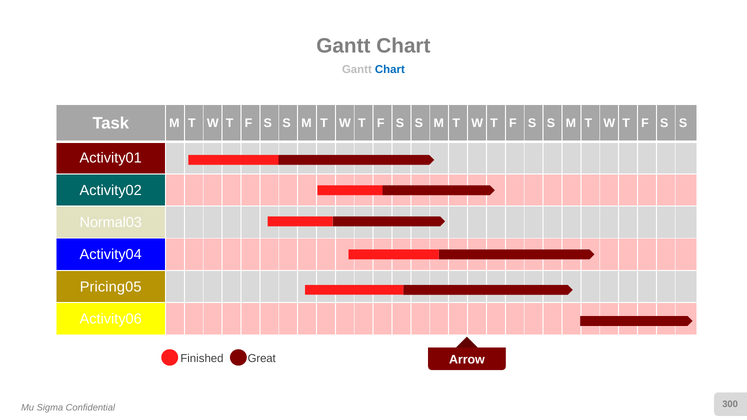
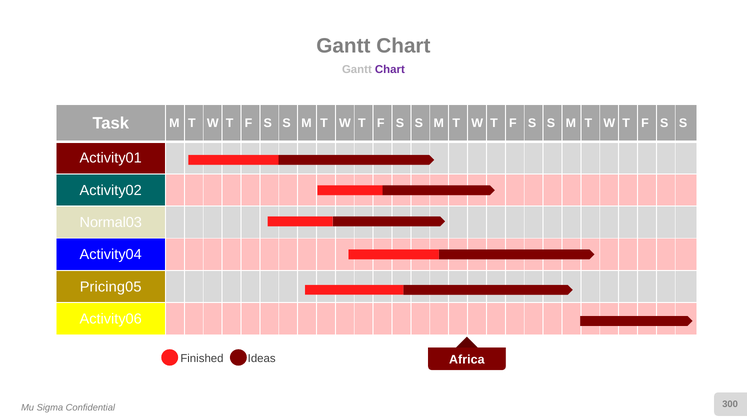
Chart colour: blue -> purple (390, 69)
Great: Great -> Ideas (262, 359)
Arrow: Arrow -> Africa (467, 360)
